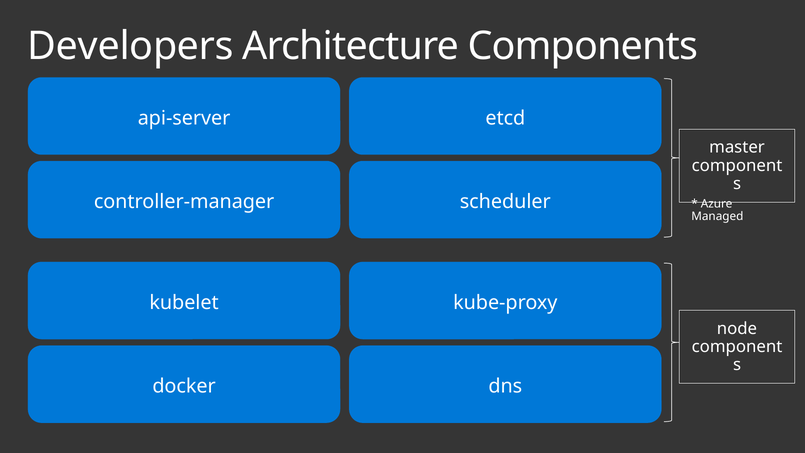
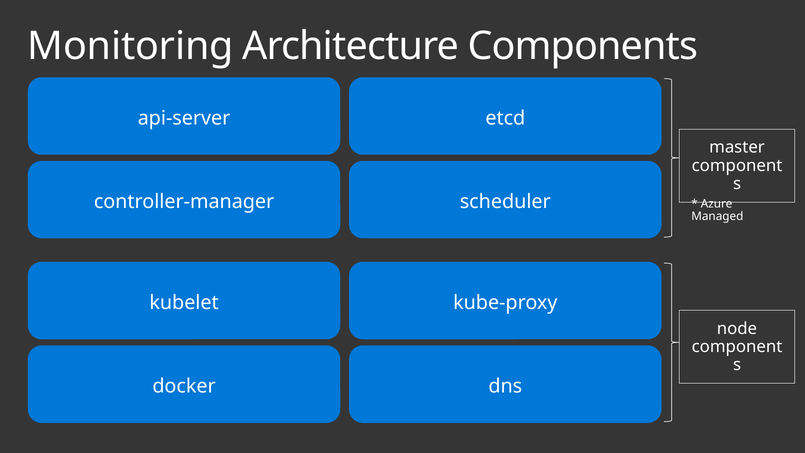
Developers: Developers -> Monitoring (131, 46)
